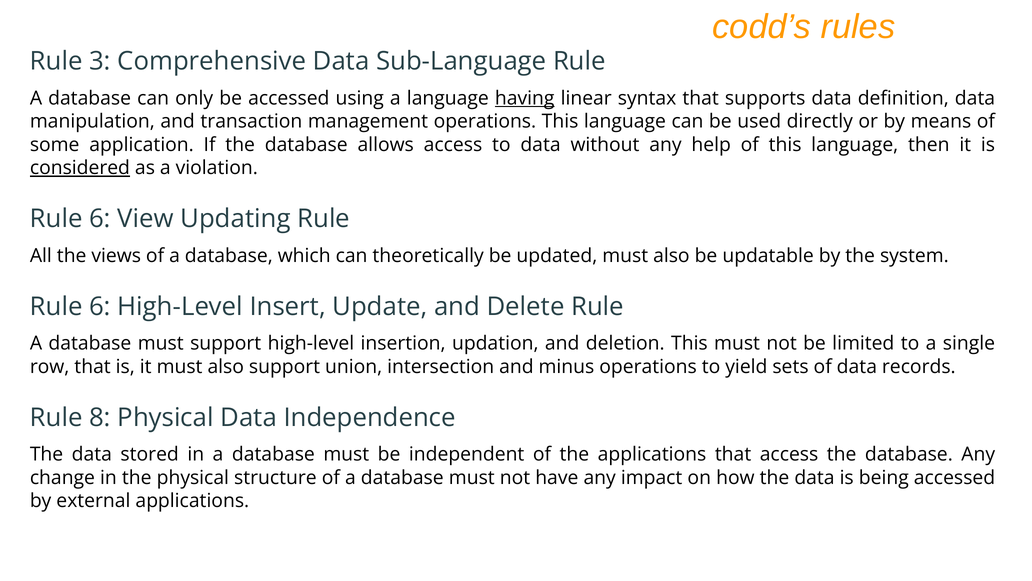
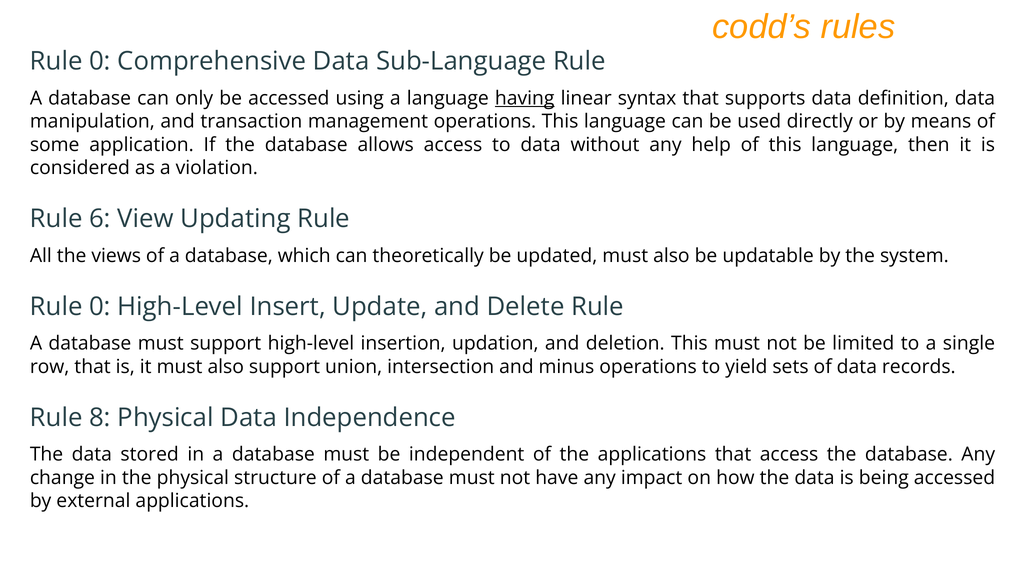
3: 3 -> 0 (100, 61)
considered underline: present -> none (80, 168)
6: 6 -> 0 (100, 306)
